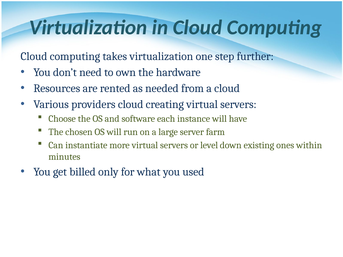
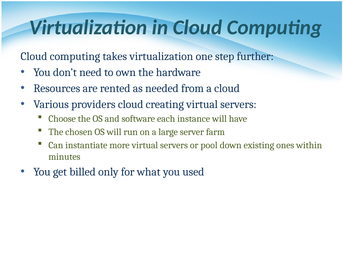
level: level -> pool (209, 145)
